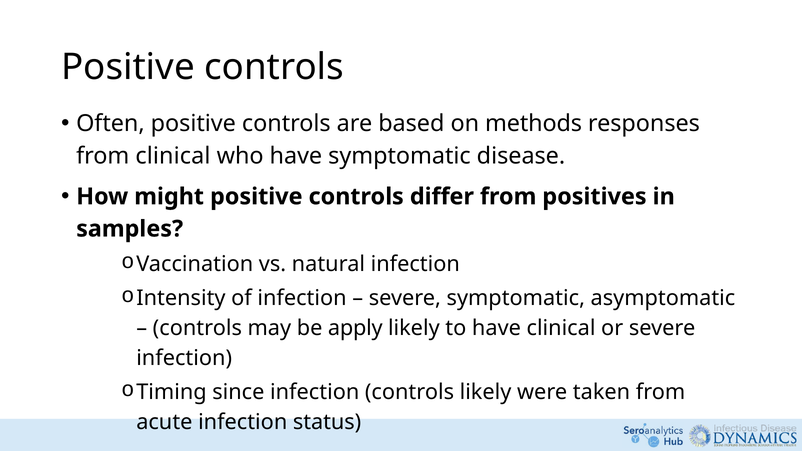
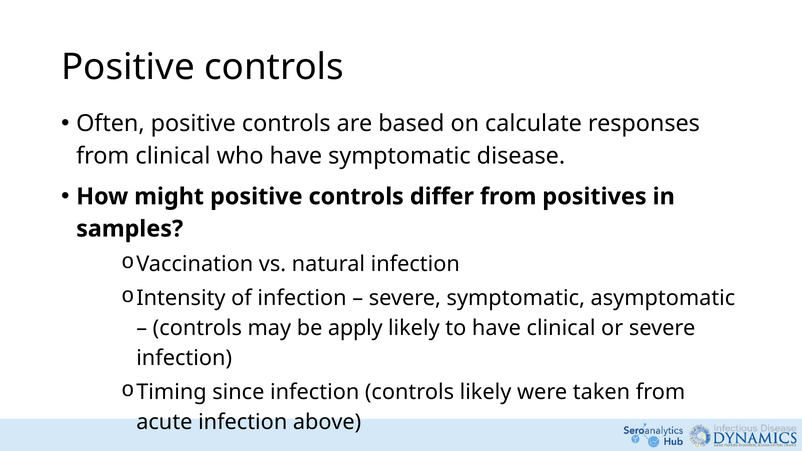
methods: methods -> calculate (533, 124)
status: status -> above (327, 422)
